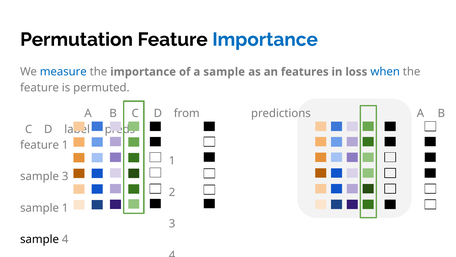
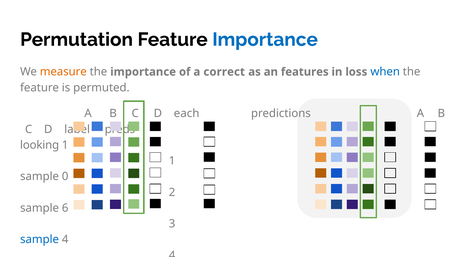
measure colour: blue -> orange (63, 72)
a sample: sample -> correct (224, 72)
from: from -> each (187, 113)
feature: feature -> looking (40, 145)
sample 3: 3 -> 0 (65, 176)
1: 1 -> 6 (65, 208)
sample colour: black -> blue (40, 239)
